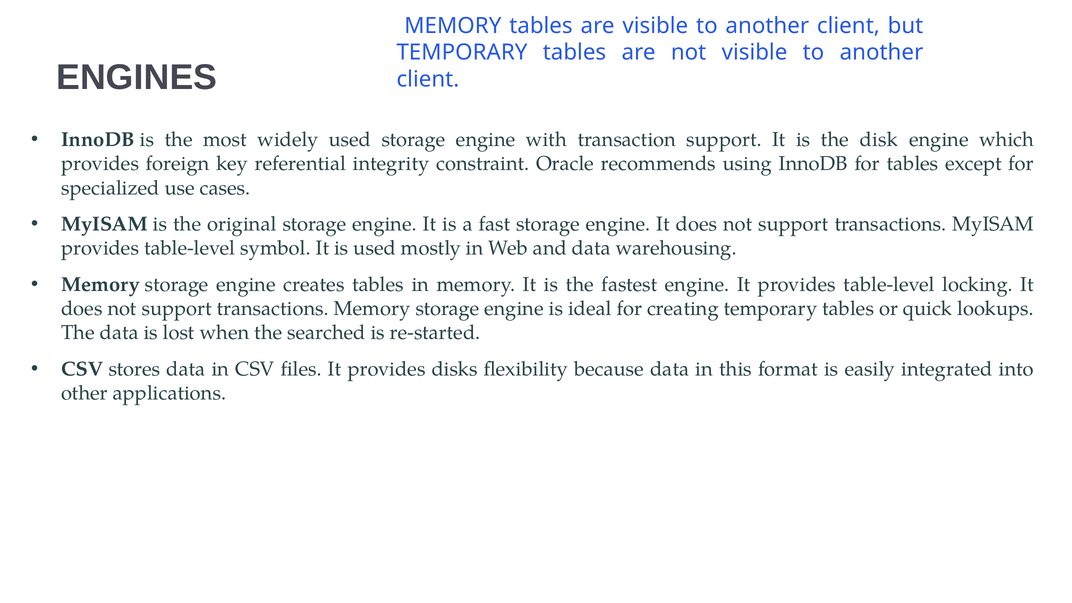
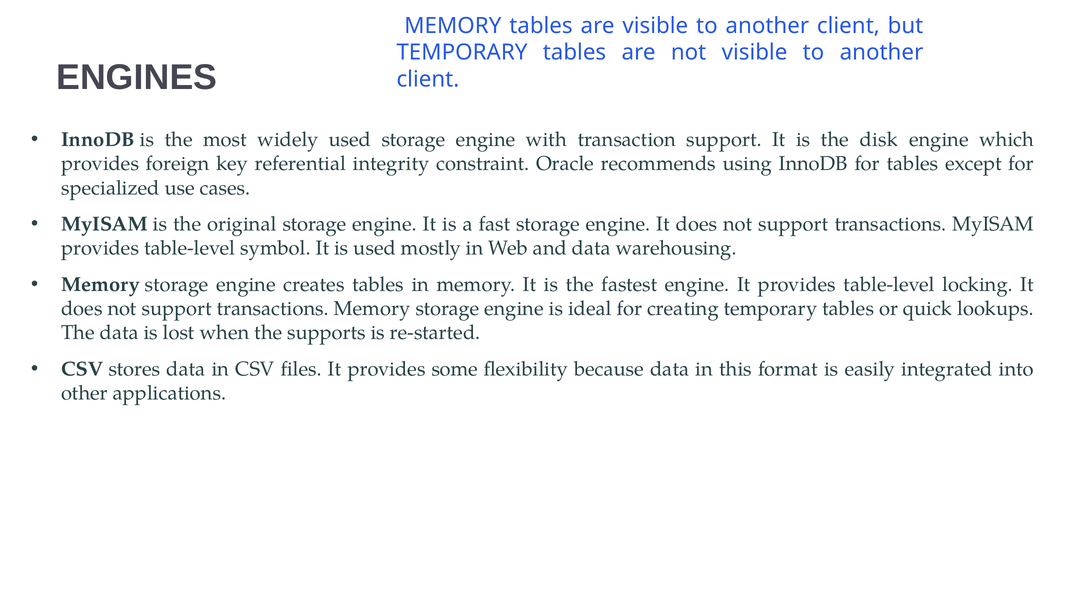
searched: searched -> supports (327, 333)
disks: disks -> some (455, 369)
